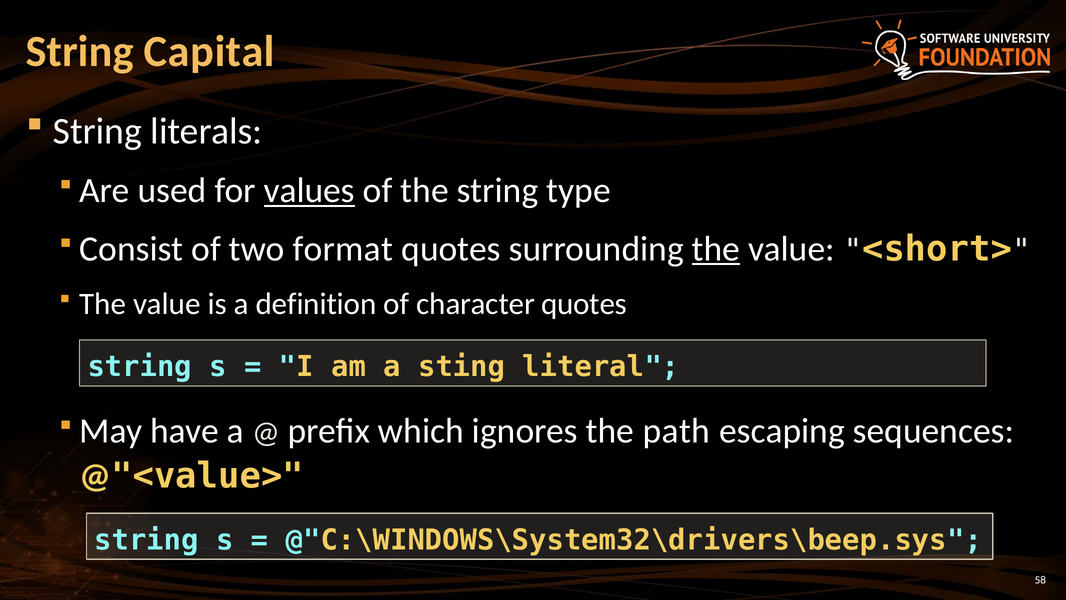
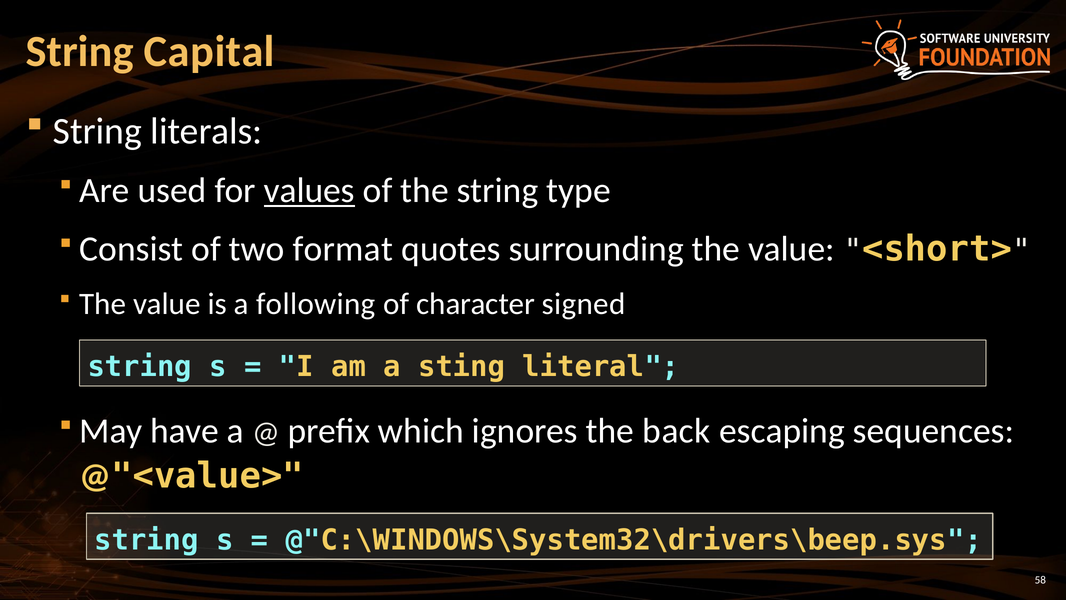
the underline: present -> none (716, 249)
definition: definition -> following (316, 304)
character quotes: quotes -> signed (584, 304)
path: path -> back (676, 431)
